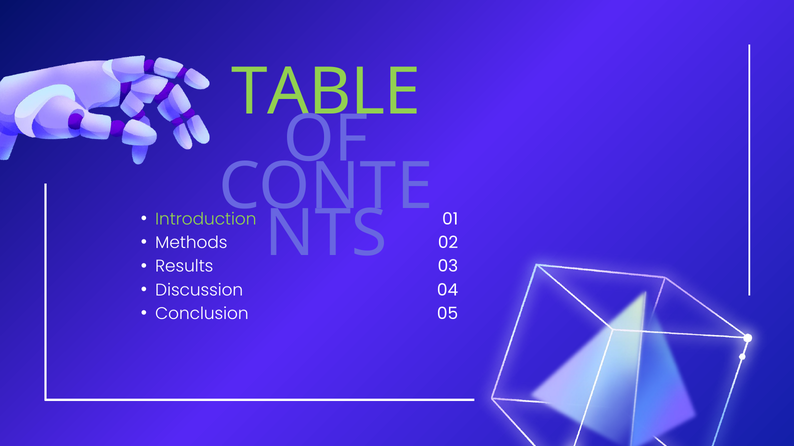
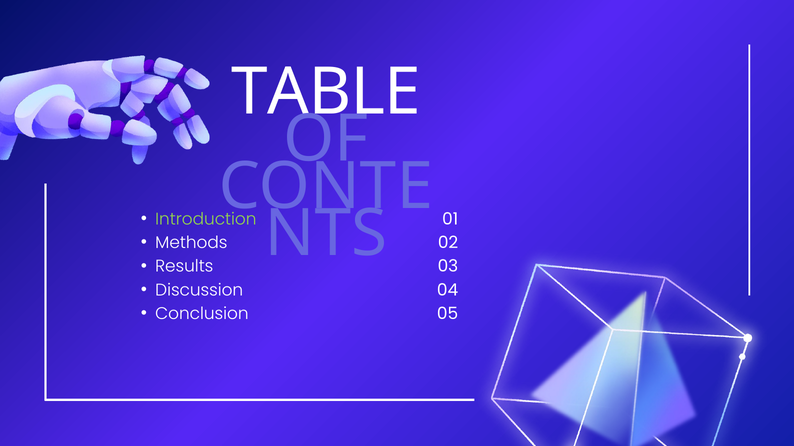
TABLE colour: light green -> white (326, 92)
